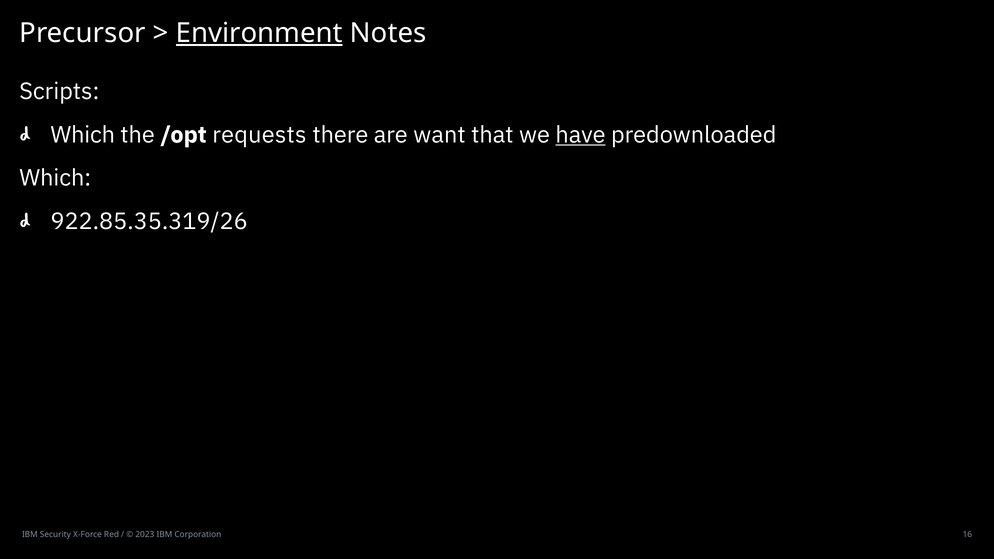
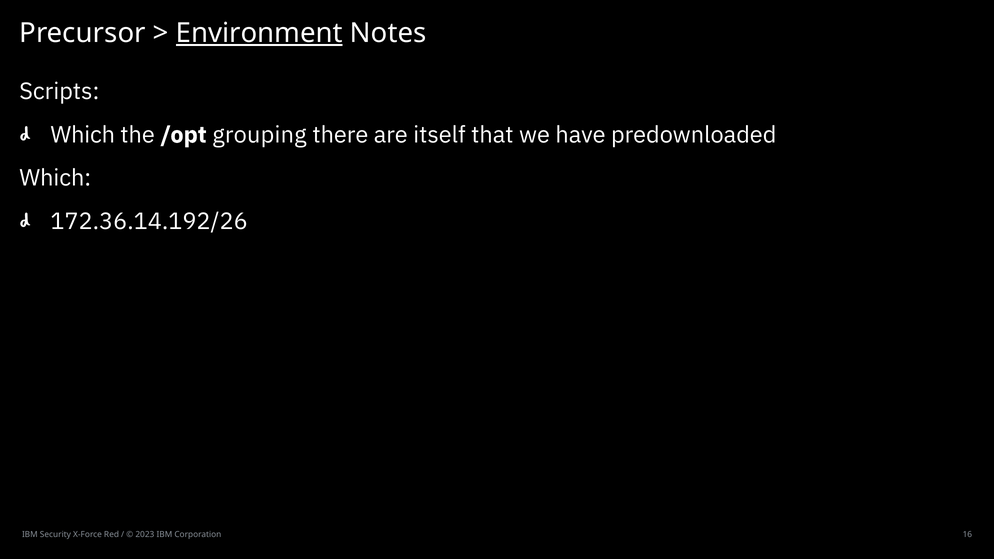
requests: requests -> grouping (259, 135)
want: want -> itself (440, 135)
have underline: present -> none (581, 135)
922.85.35.319/26: 922.85.35.319/26 -> 172.36.14.192/26 (149, 222)
